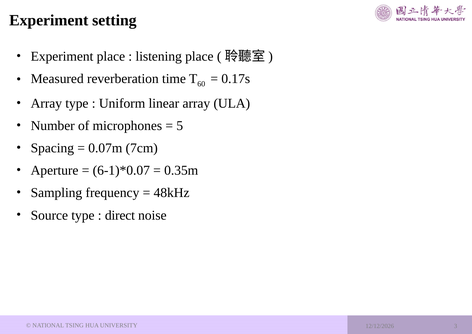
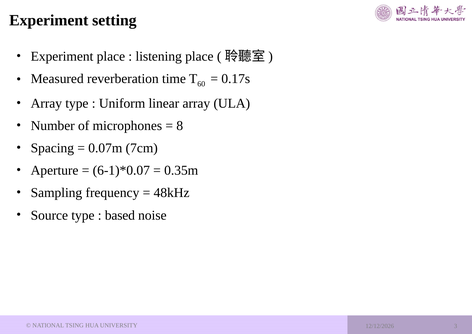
5: 5 -> 8 (180, 126)
direct: direct -> based (120, 215)
